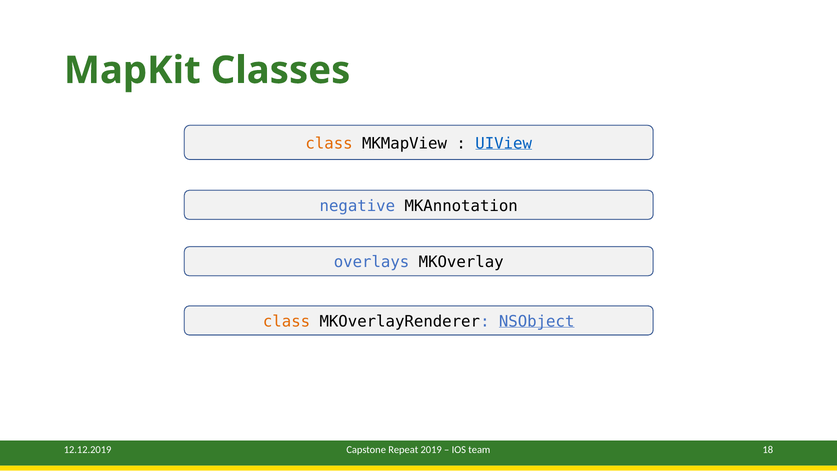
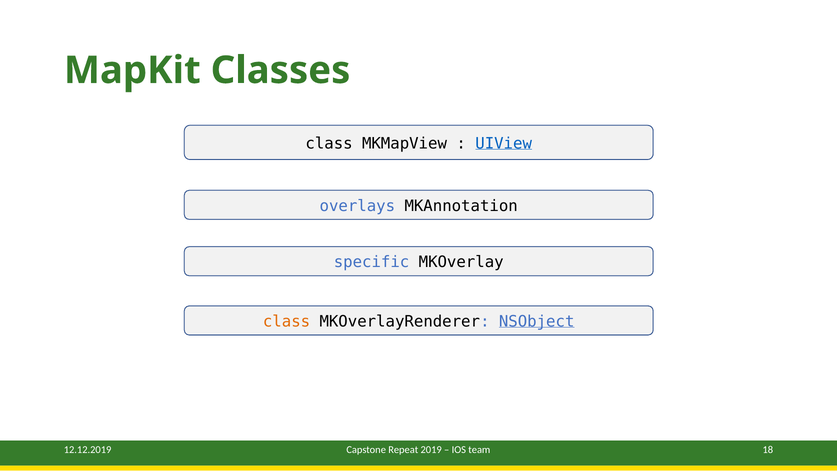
class colour: orange -> black (329, 143)
negative: negative -> overlays (357, 206)
overlays: overlays -> specific (372, 262)
